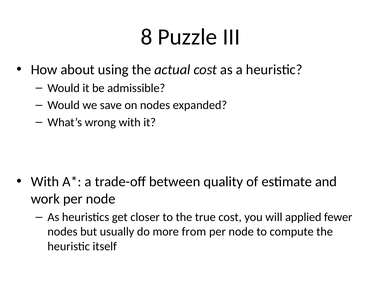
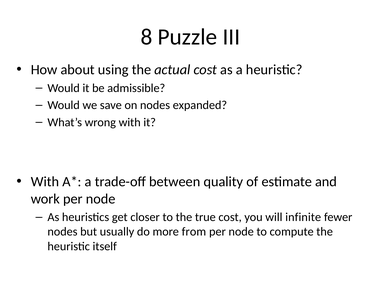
applied: applied -> infinite (303, 217)
